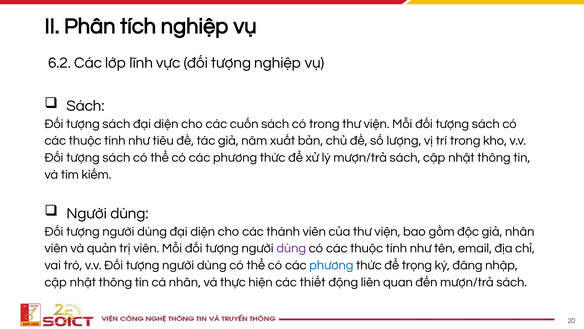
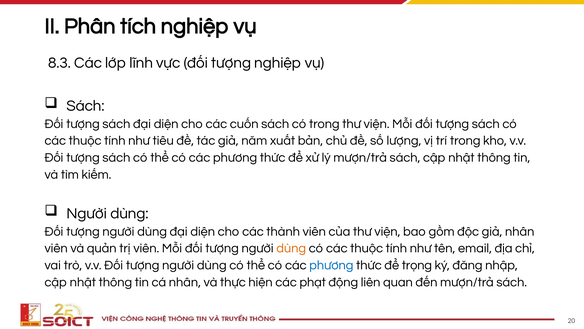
6.2: 6.2 -> 8.3 (60, 63)
dùng colour: purple -> orange (291, 248)
thiết: thiết -> phạt (313, 282)
